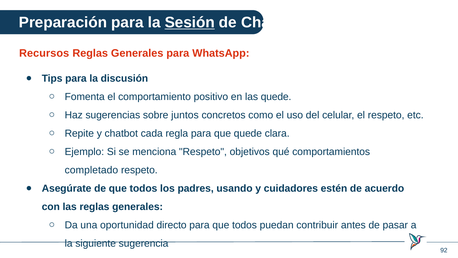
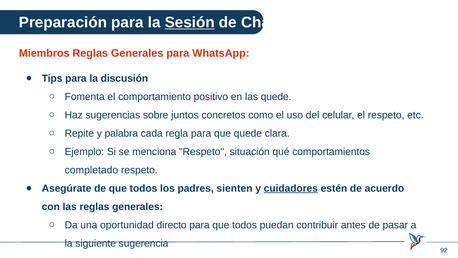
Recursos: Recursos -> Miembros (44, 53)
chatbot: chatbot -> palabra (121, 133)
objetivos: objetivos -> situación (250, 151)
usando: usando -> sienten (234, 188)
cuidadores underline: none -> present (291, 188)
